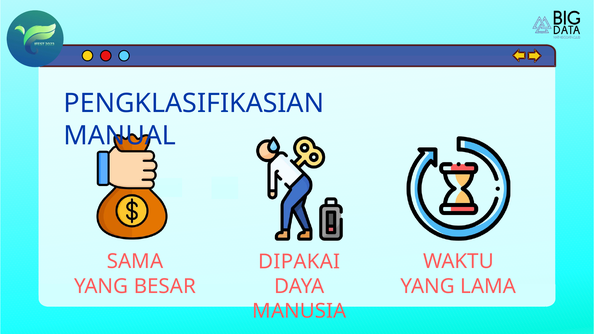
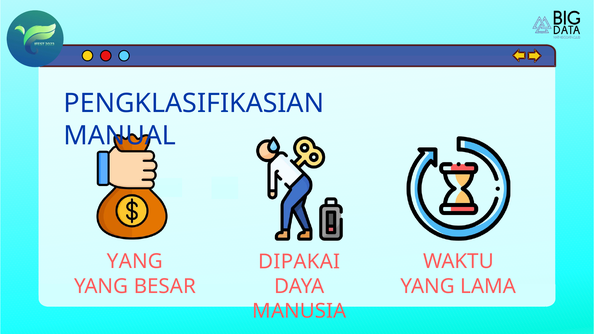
SAMA: SAMA -> YANG (135, 262)
